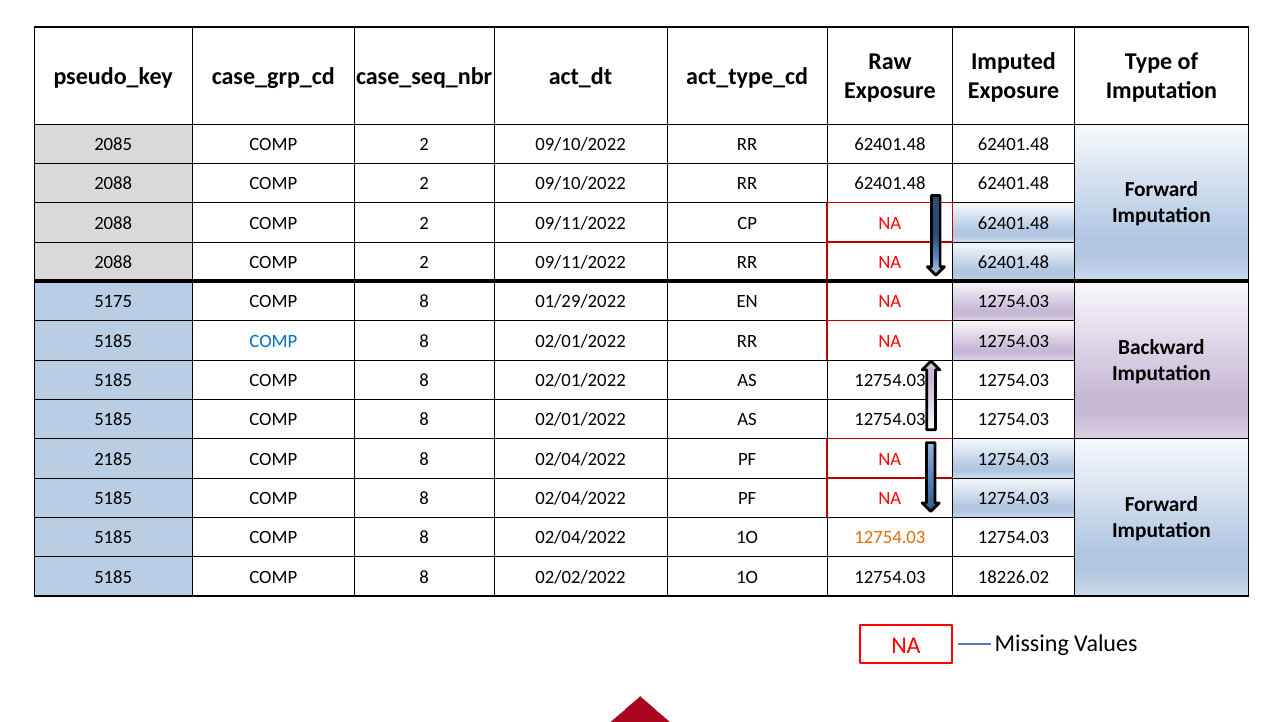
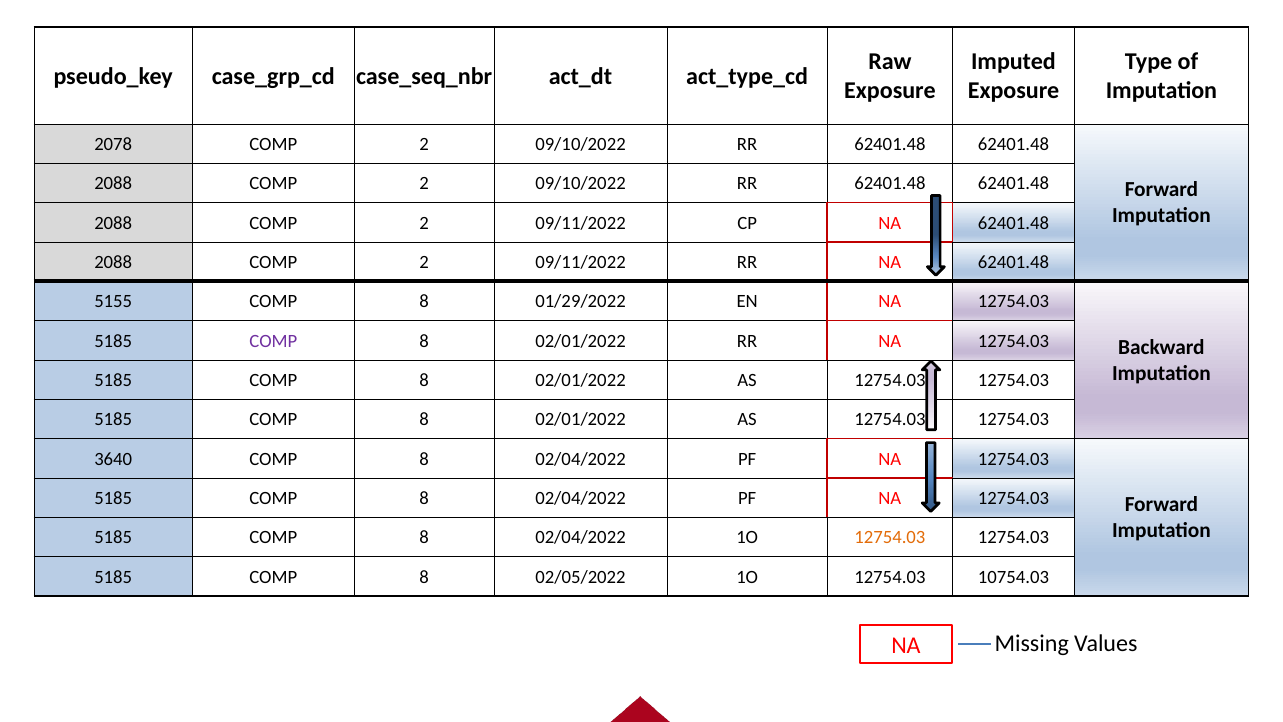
2085: 2085 -> 2078 (113, 144)
5175: 5175 -> 5155 (113, 302)
COMP colour: blue -> purple (273, 341)
2185: 2185 -> 3640 (113, 459)
02/02/2022: 02/02/2022 -> 02/05/2022 (580, 577)
18226.02: 18226.02 -> 10754.03 (1013, 577)
